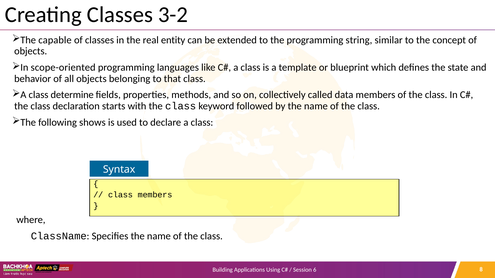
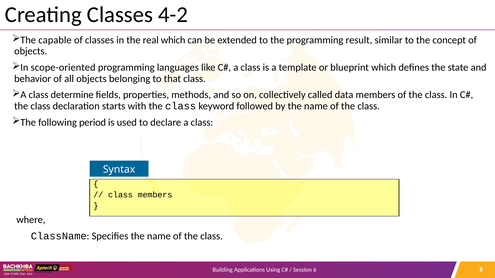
3-2: 3-2 -> 4-2 (173, 15)
real entity: entity -> which (173, 40)
string: string -> result (359, 40)
shows: shows -> period (93, 122)
